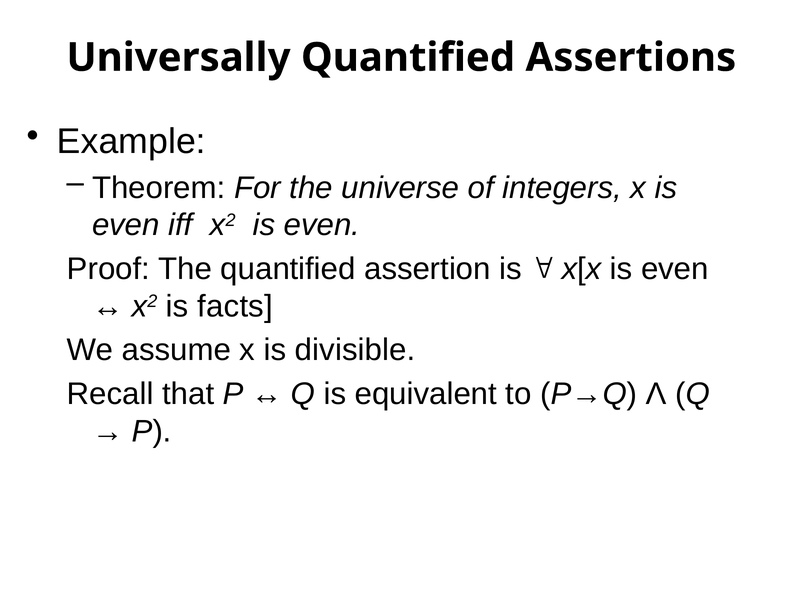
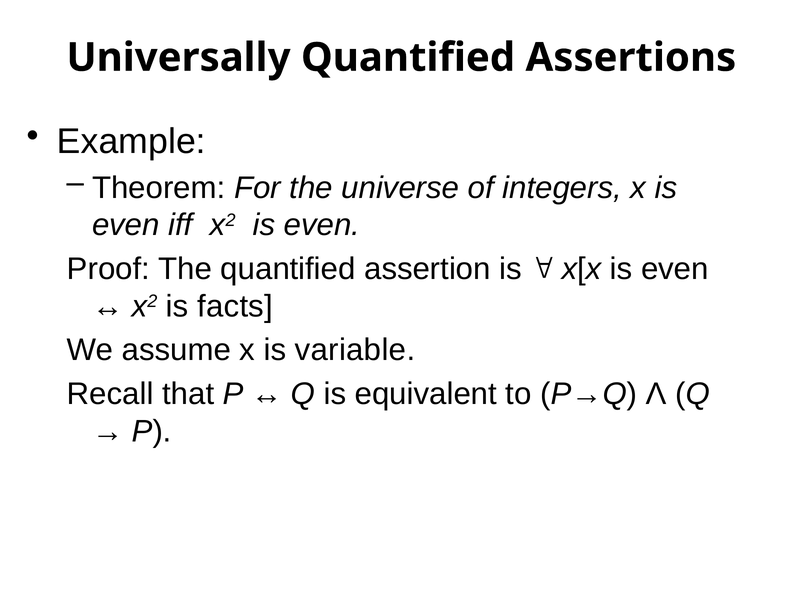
divisible: divisible -> variable (355, 350)
